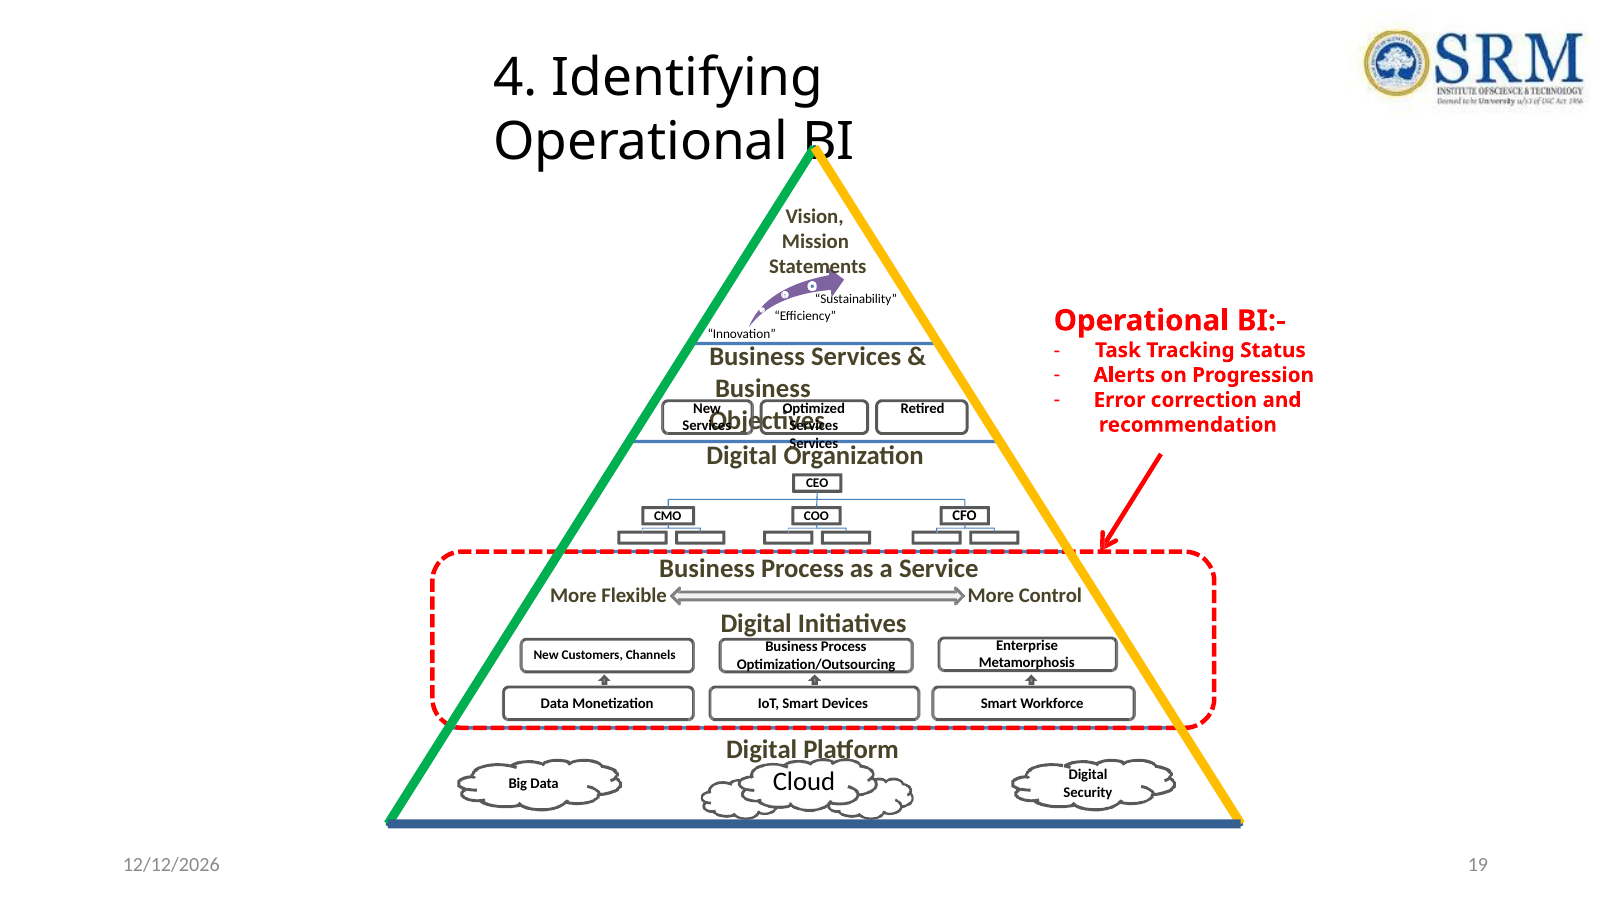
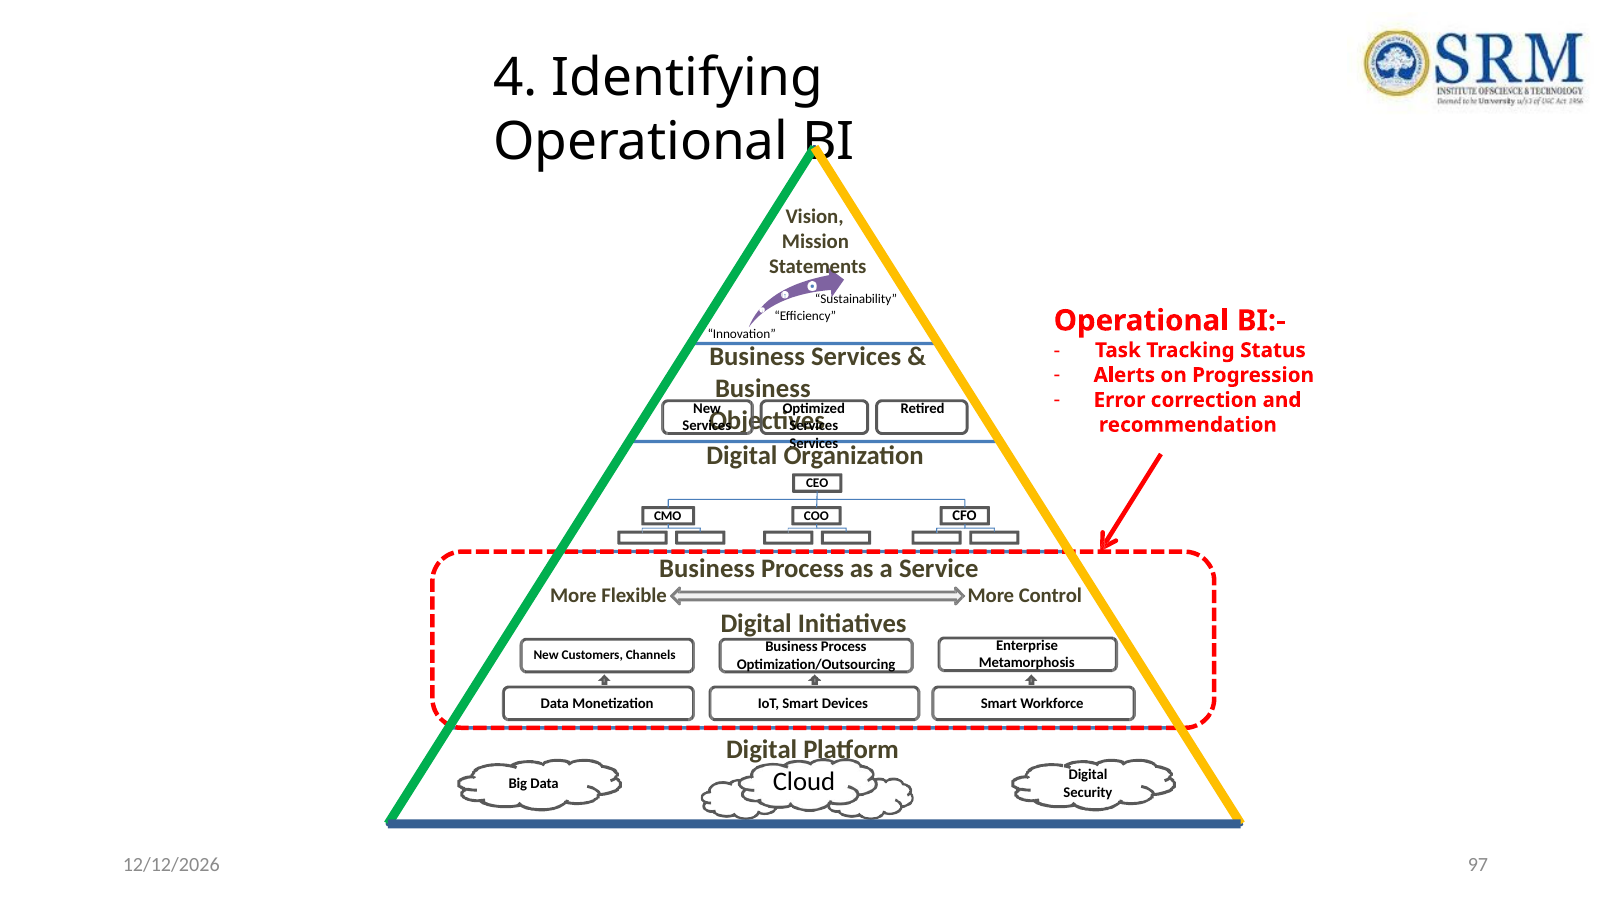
19: 19 -> 97 (1478, 865)
